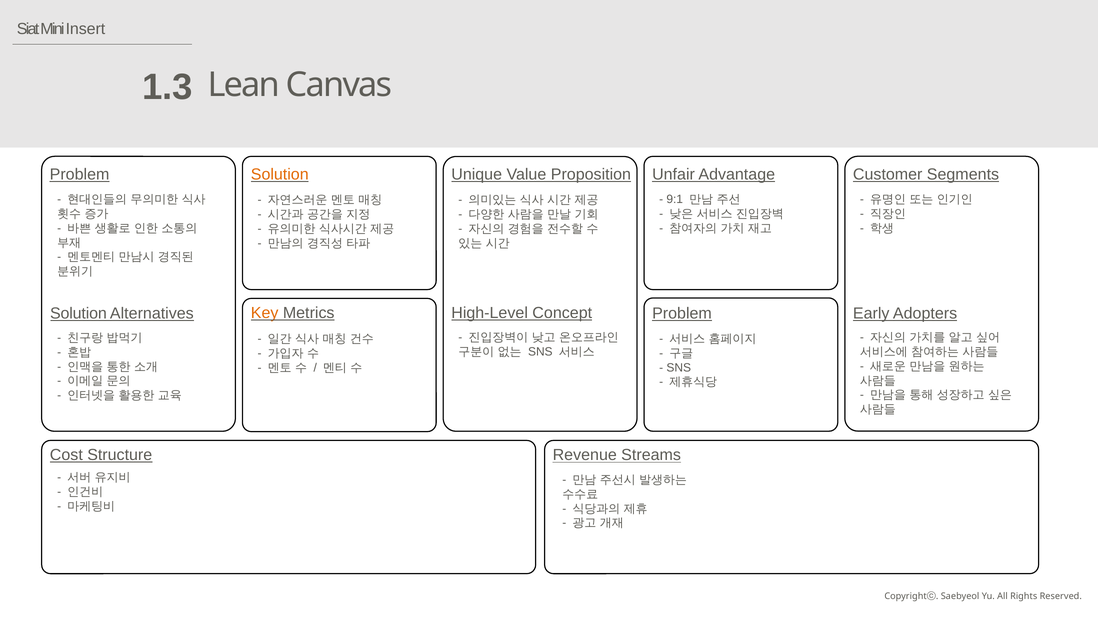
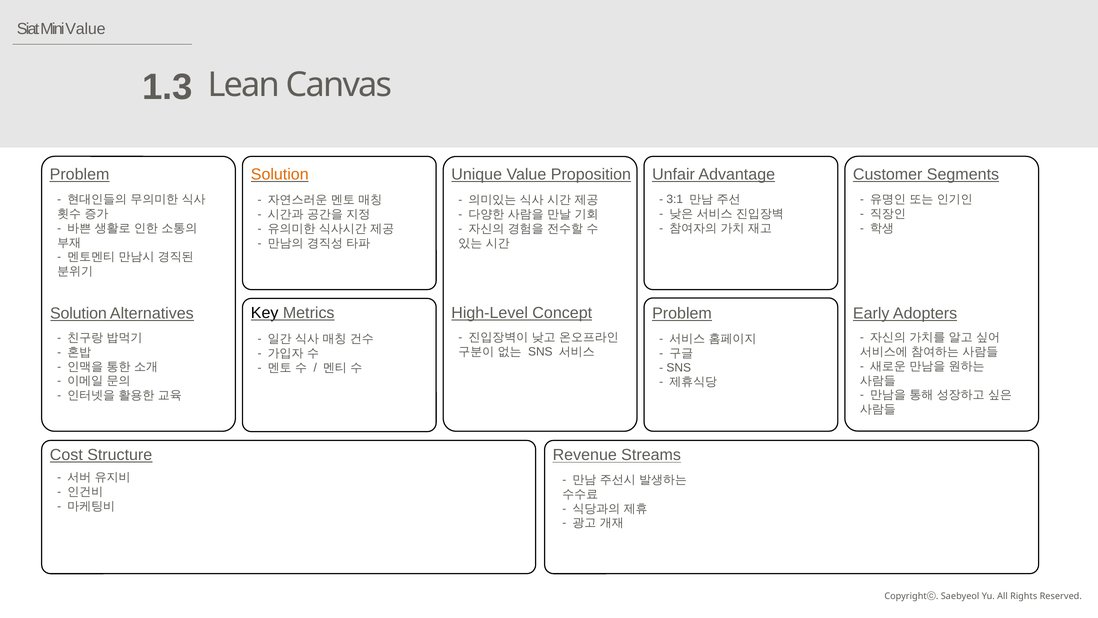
Mini Insert: Insert -> Value (85, 29)
9:1: 9:1 -> 3:1 (675, 199)
Key colour: orange -> black (265, 313)
